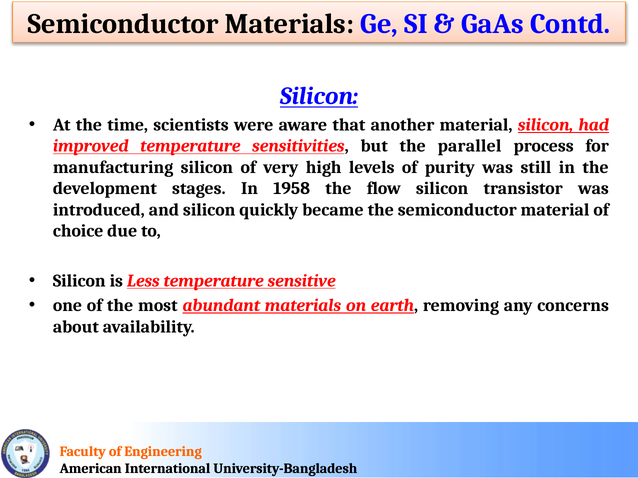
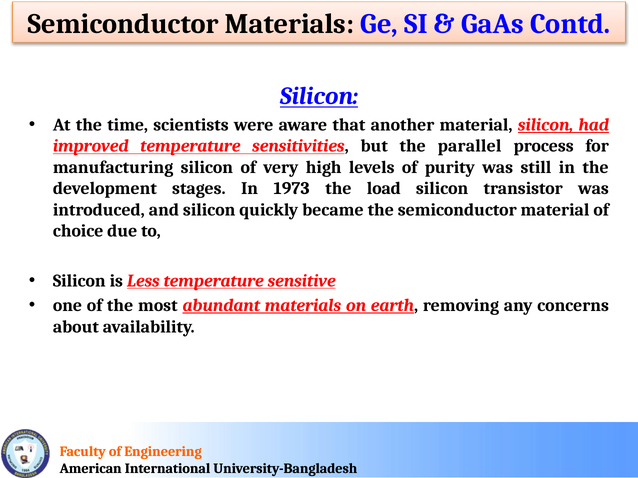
1958: 1958 -> 1973 (292, 189)
flow: flow -> load (384, 189)
